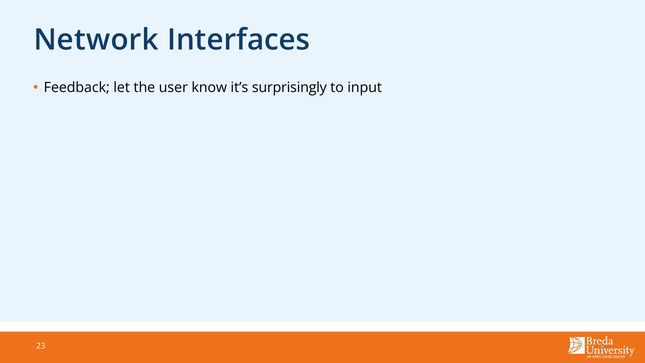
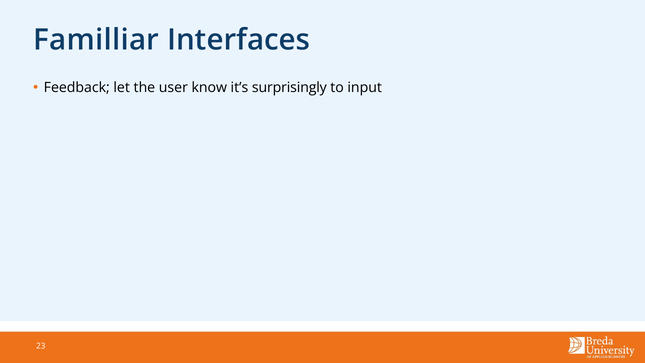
Network: Network -> Familliar (96, 40)
